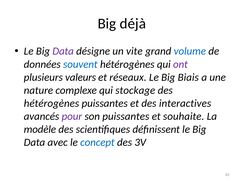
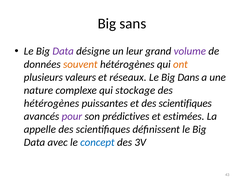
déjà: déjà -> sans (133, 24)
vite: vite -> leur (134, 51)
volume colour: blue -> purple (190, 51)
souvent colour: blue -> orange (80, 64)
ont colour: purple -> orange (180, 64)
Biais: Biais -> Dans (188, 77)
et des interactives: interactives -> scientifiques (185, 103)
son puissantes: puissantes -> prédictives (126, 116)
souhaite: souhaite -> estimées (184, 116)
modèle: modèle -> appelle (40, 129)
